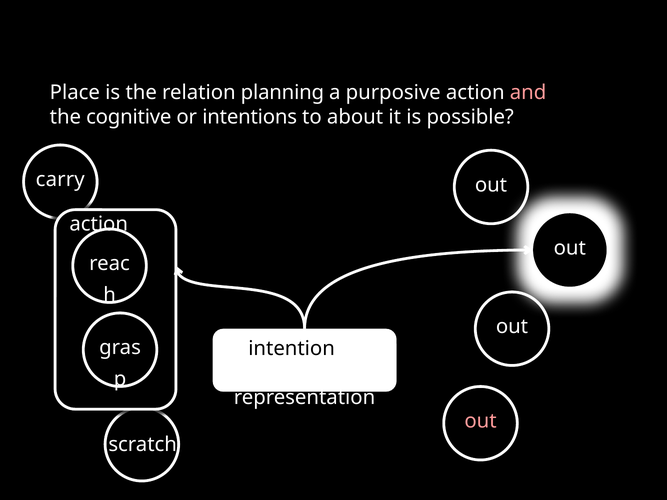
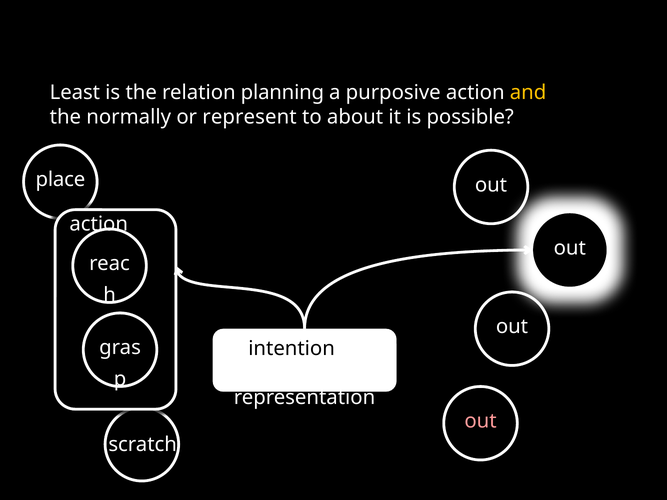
Place: Place -> Least (75, 92)
and colour: pink -> yellow (528, 92)
cognitive: cognitive -> normally (129, 117)
intentions: intentions -> represent (250, 117)
carry: carry -> place (60, 180)
